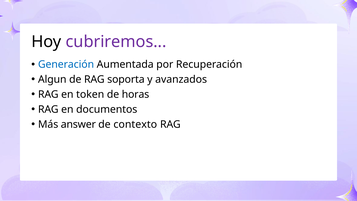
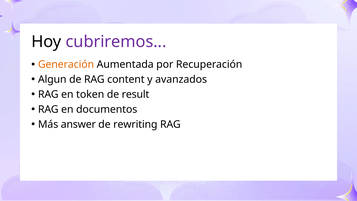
Generación colour: blue -> orange (66, 64)
soporta: soporta -> content (126, 79)
horas: horas -> result (136, 94)
contexto: contexto -> rewriting (135, 124)
